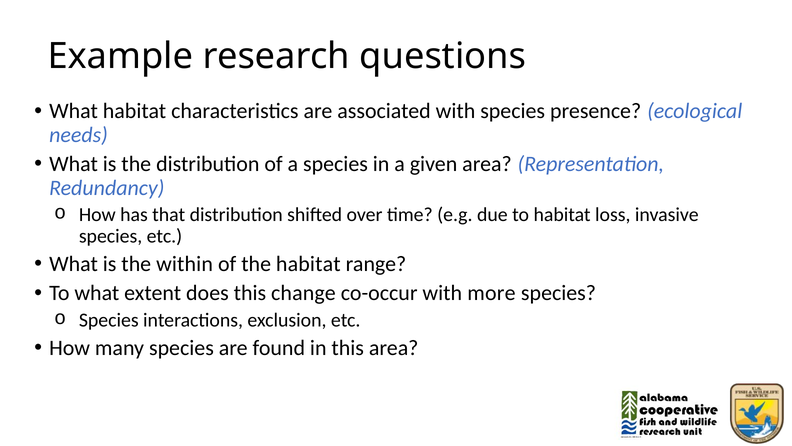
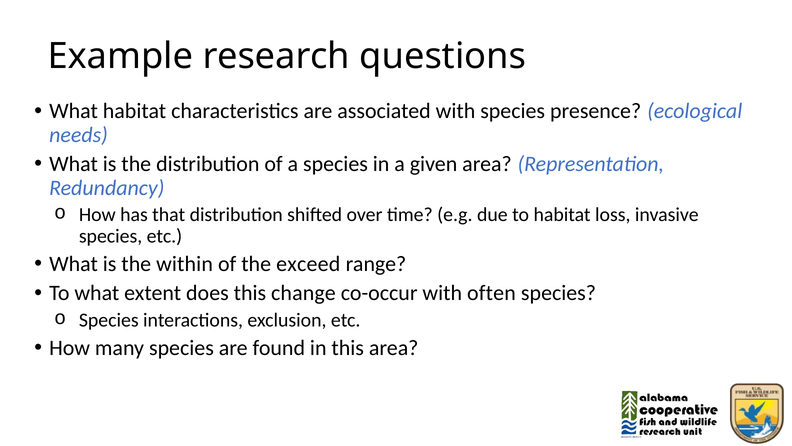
the habitat: habitat -> exceed (308, 264)
more: more -> often (491, 293)
